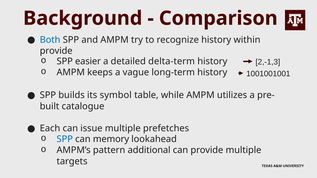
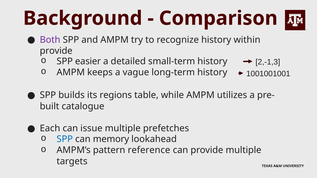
Both colour: blue -> purple (50, 40)
delta-term: delta-term -> small-term (172, 61)
symbol: symbol -> regions (116, 95)
additional: additional -> reference (149, 150)
